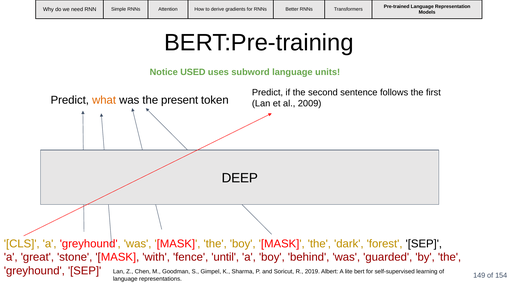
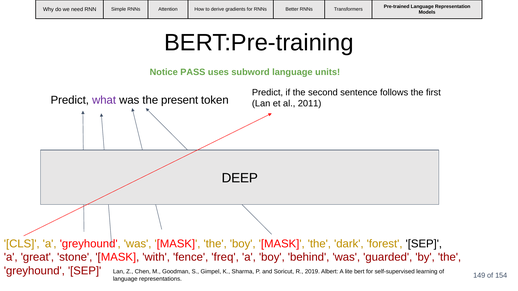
USED: USED -> PASS (193, 72)
what colour: orange -> purple (104, 100)
2009: 2009 -> 2011 (310, 104)
until: until -> freq (225, 258)
